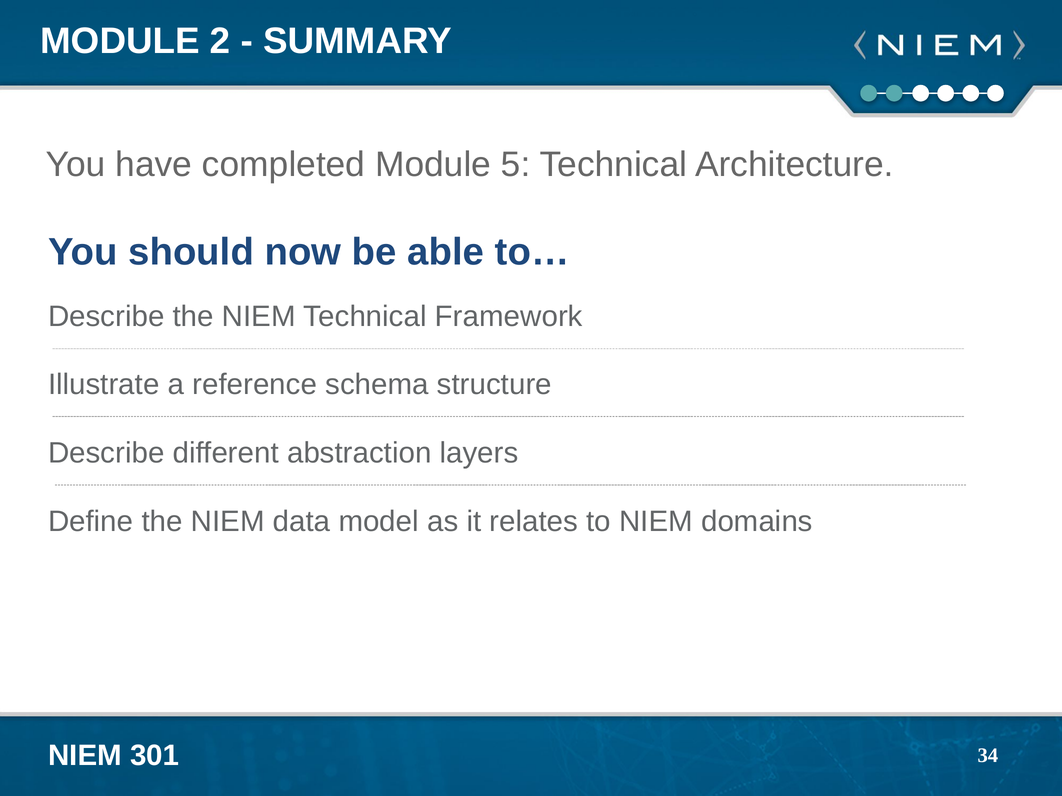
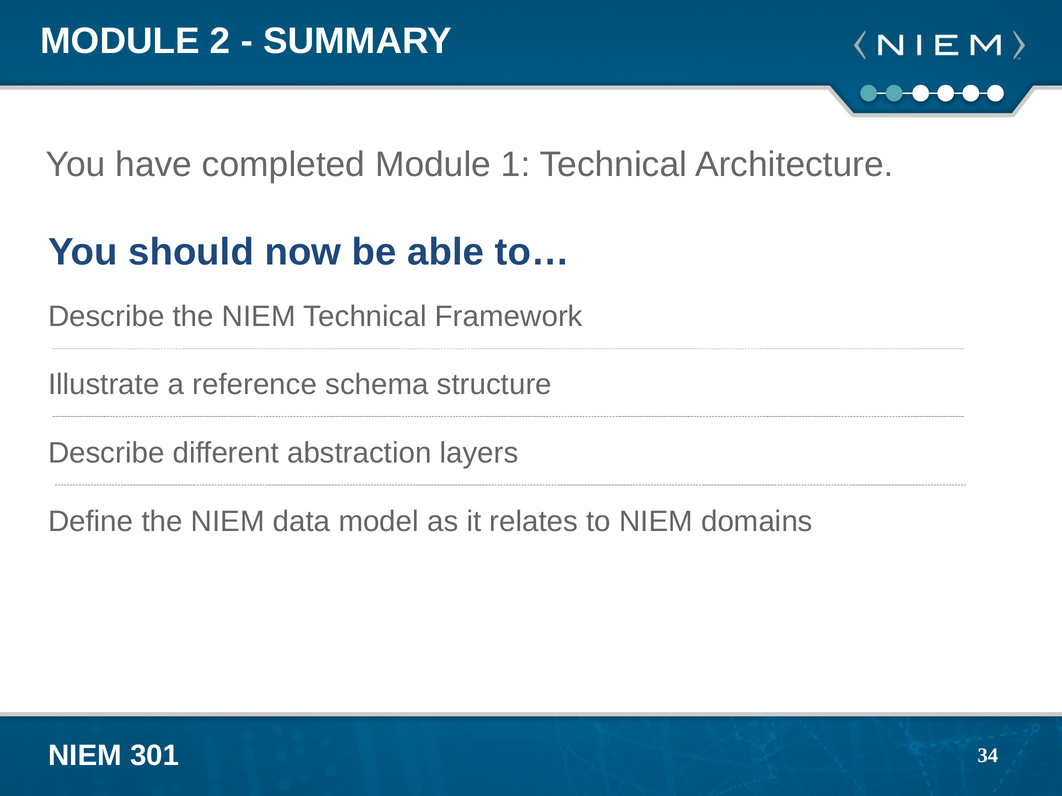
5: 5 -> 1 (516, 165)
